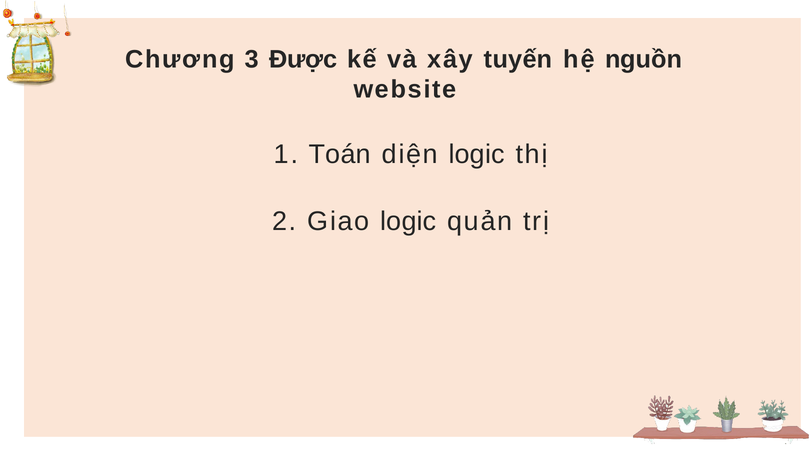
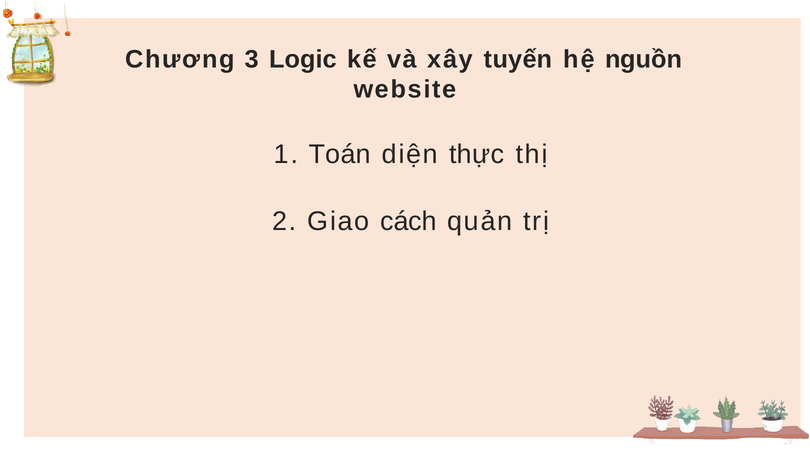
Được: Được -> Logic (303, 59)
diện logic: logic -> thực (477, 155)
Giao logic: logic -> cách (408, 222)
